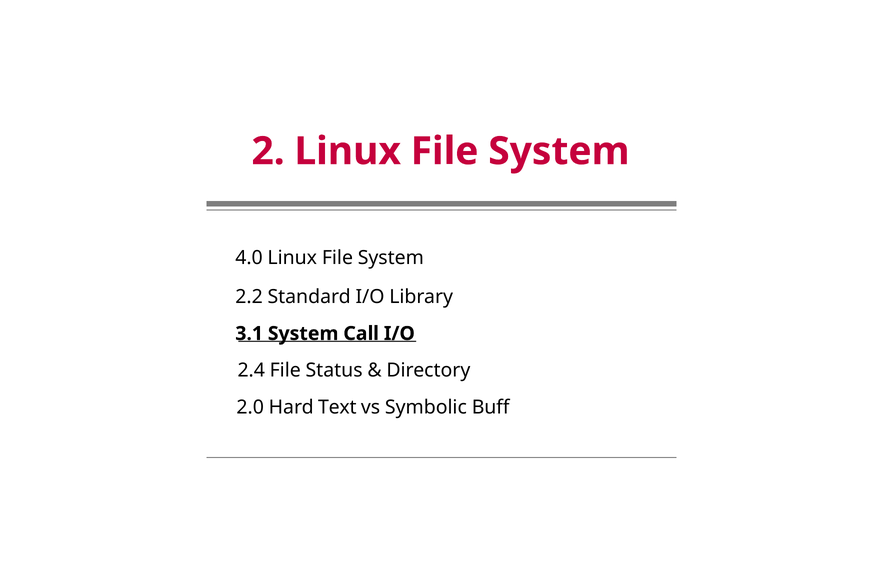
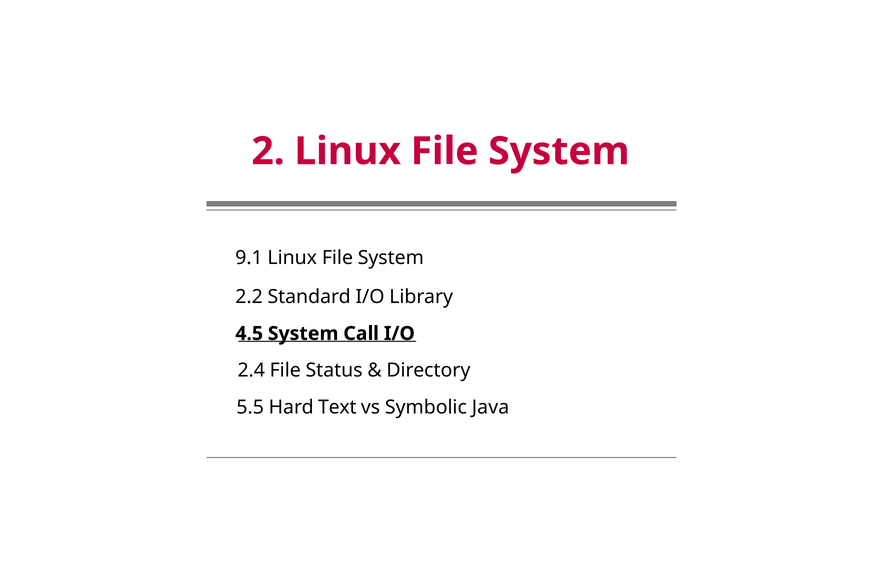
4.0: 4.0 -> 9.1 (249, 258)
3.1: 3.1 -> 4.5 (249, 334)
2.0: 2.0 -> 5.5 (250, 407)
Buff: Buff -> Java (491, 407)
